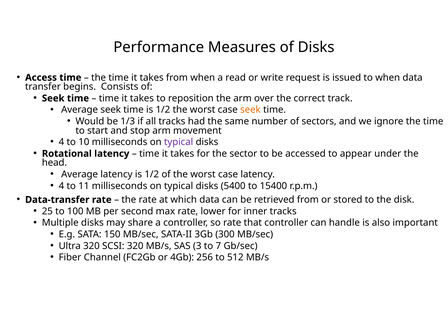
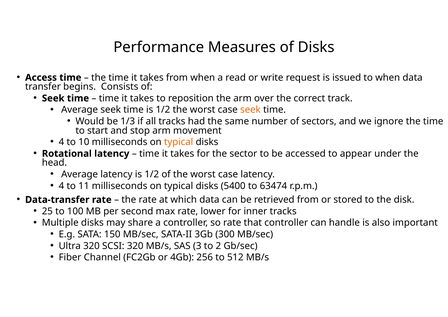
typical colour: purple -> orange (179, 142)
15400: 15400 -> 63474 (273, 186)
7: 7 -> 2 (218, 246)
